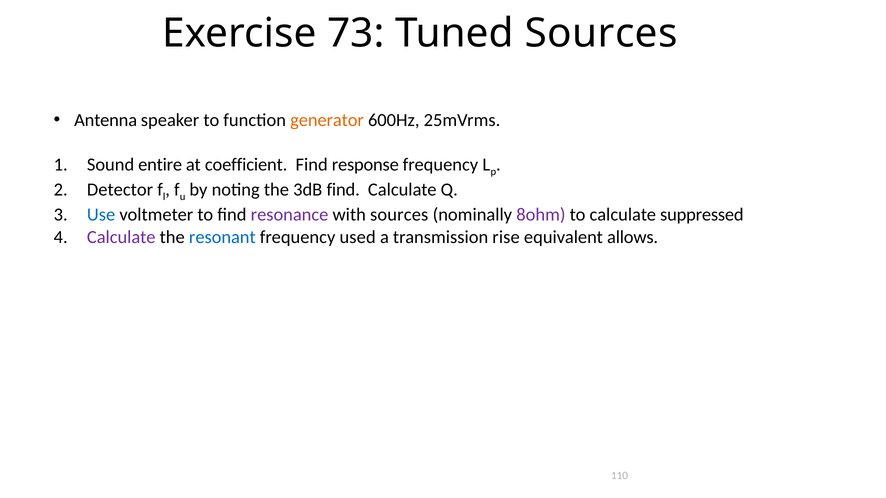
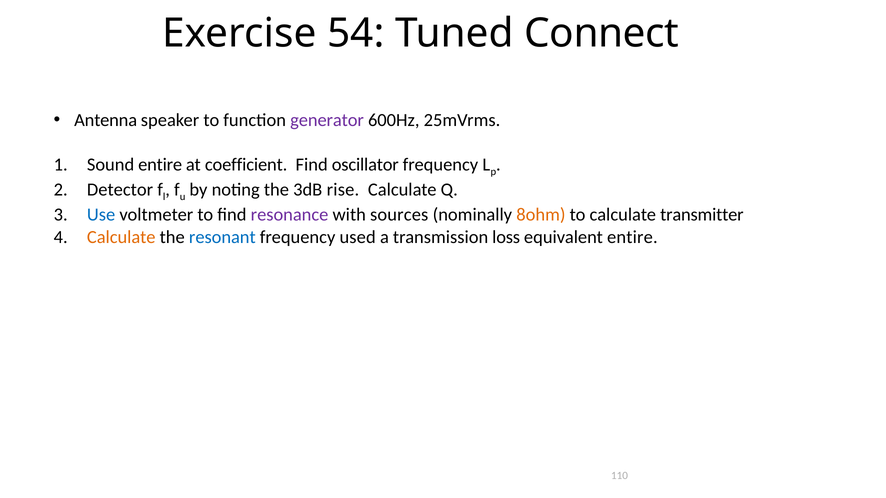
73: 73 -> 54 (356, 33)
Tuned Sources: Sources -> Connect (602, 33)
generator colour: orange -> purple (327, 120)
response: response -> oscillator (365, 165)
3dB find: find -> rise (343, 190)
8ohm colour: purple -> orange (541, 215)
suppressed: suppressed -> transmitter (702, 215)
Calculate colour: purple -> orange (121, 237)
rise: rise -> loss (506, 237)
equivalent allows: allows -> entire (632, 237)
